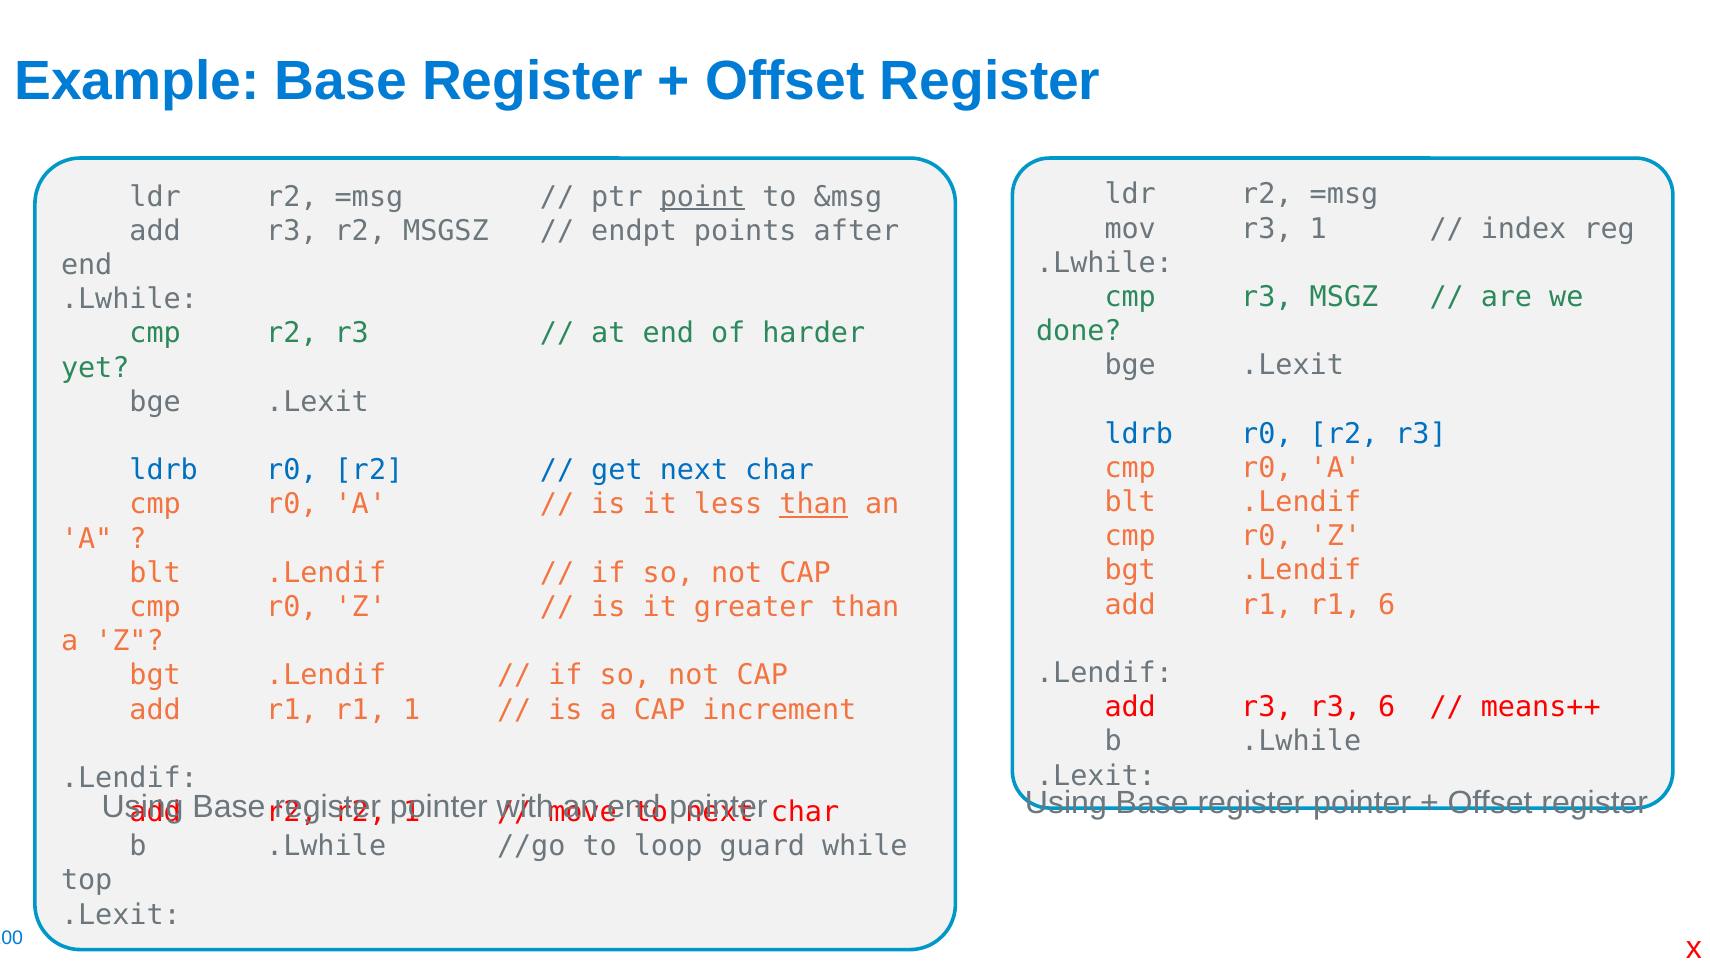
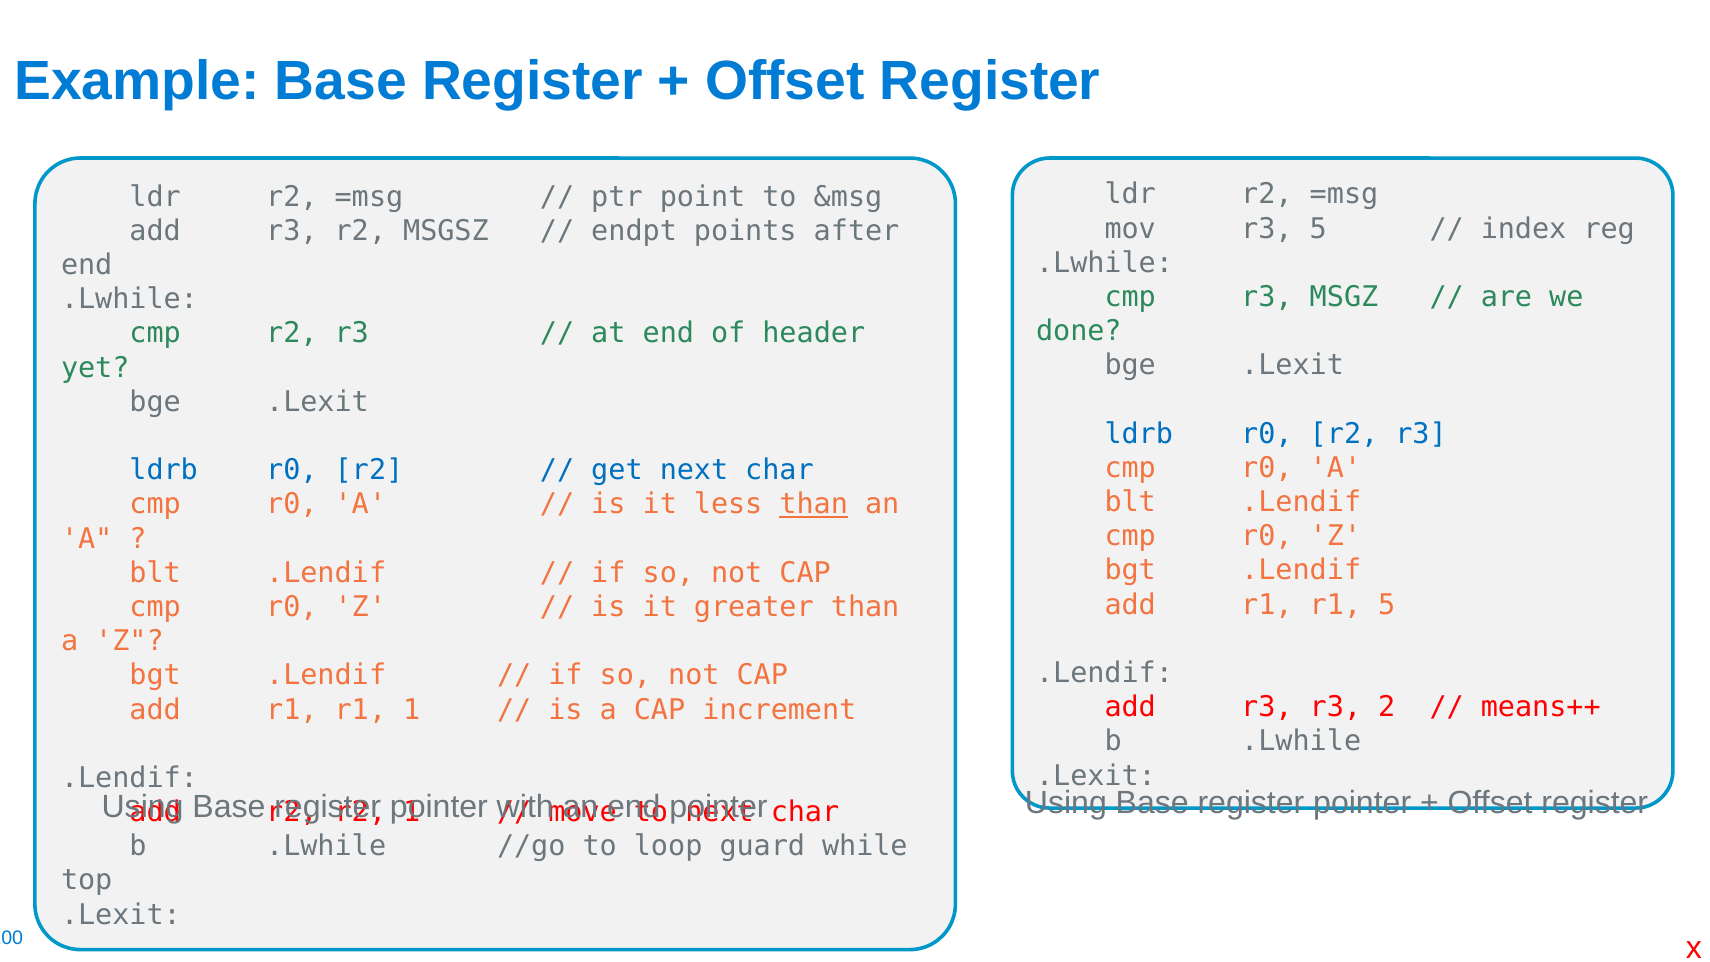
point underline: present -> none (703, 197)
r3 1: 1 -> 5 (1318, 229)
harder: harder -> header (814, 334)
r1 6: 6 -> 5 (1387, 605)
r3 6: 6 -> 2 (1387, 707)
